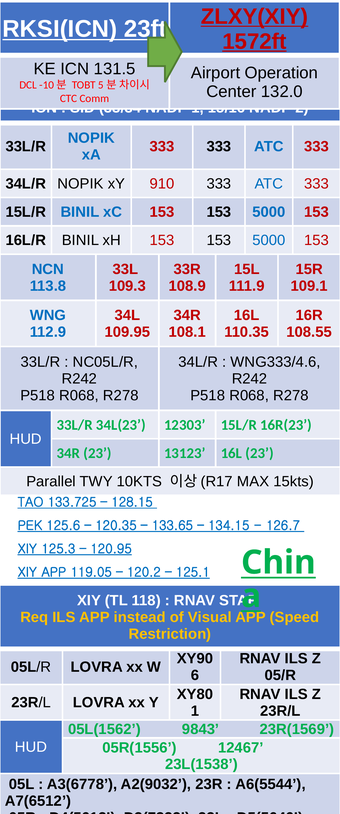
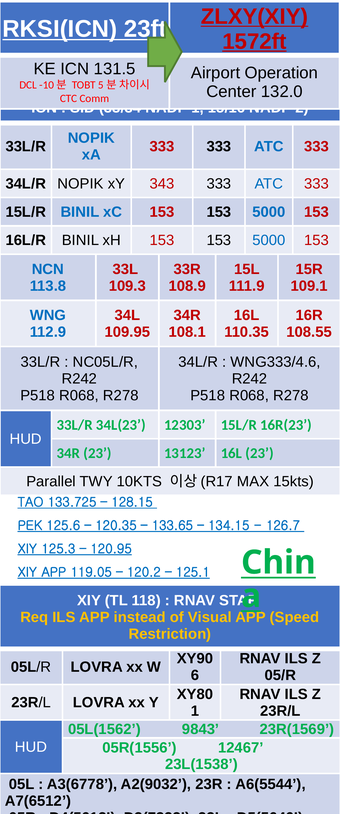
910: 910 -> 343 (162, 184)
